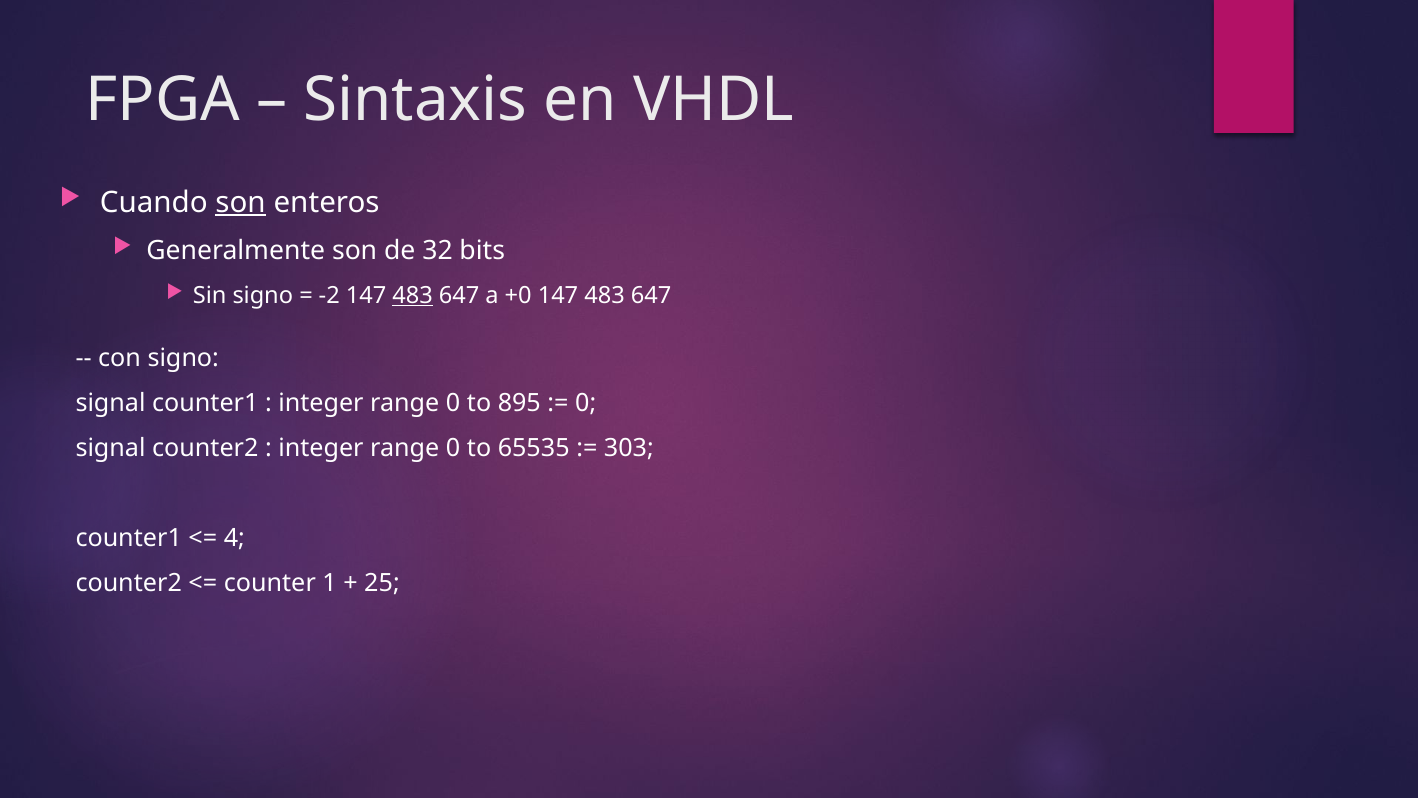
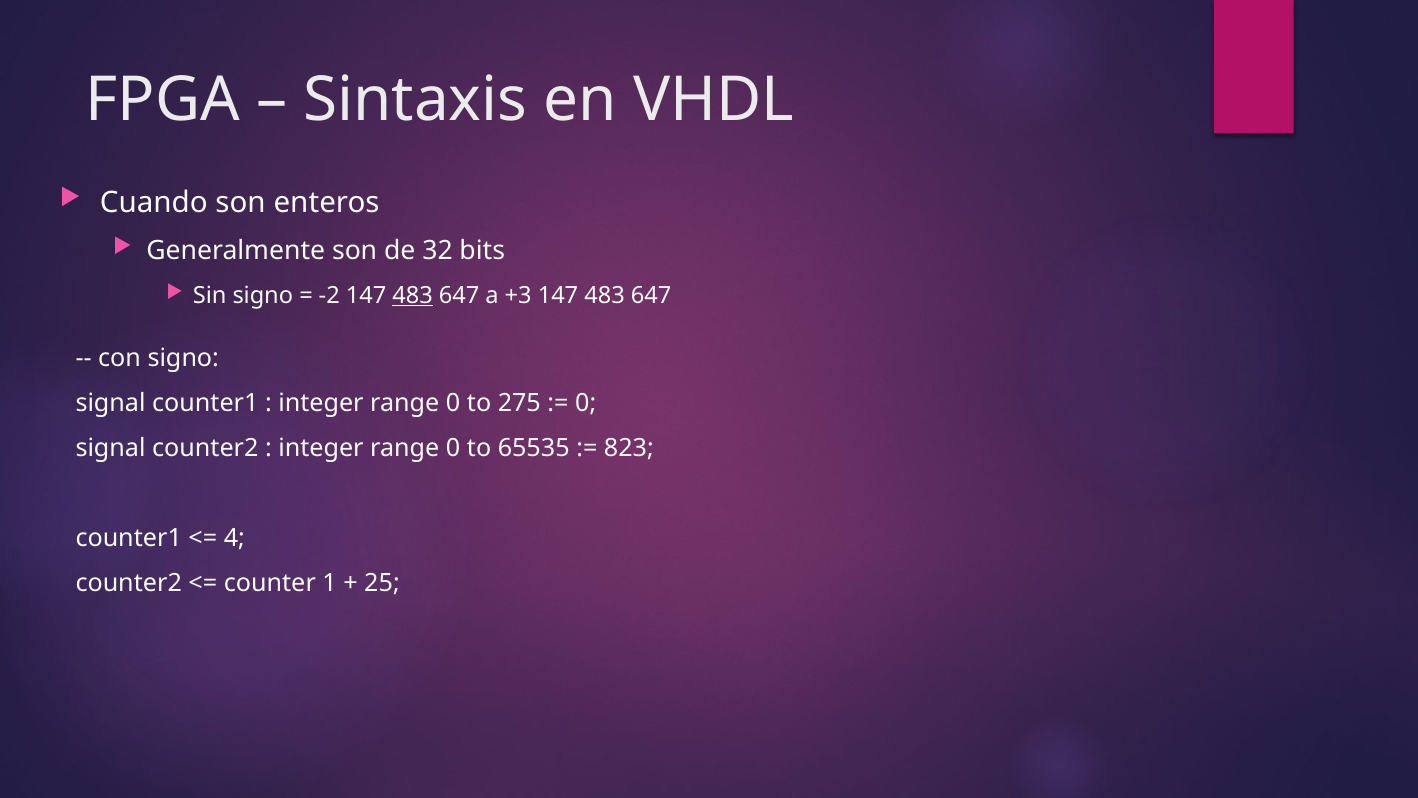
son underline: present -> none (241, 202)
+0: +0 -> +3 (518, 295)
895: 895 -> 275 (519, 403)
303: 303 -> 823 (629, 448)
